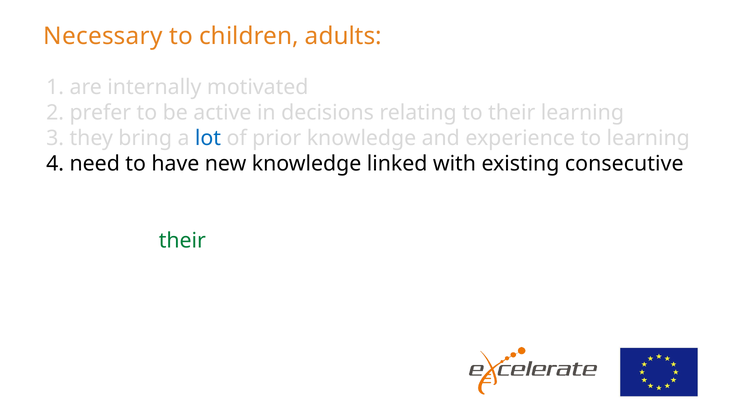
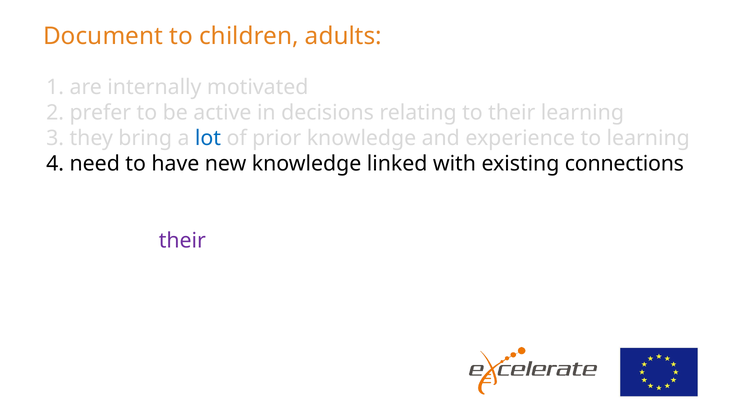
Necessary: Necessary -> Document (103, 36)
consecutive: consecutive -> connections (624, 164)
their colour: green -> purple (182, 241)
